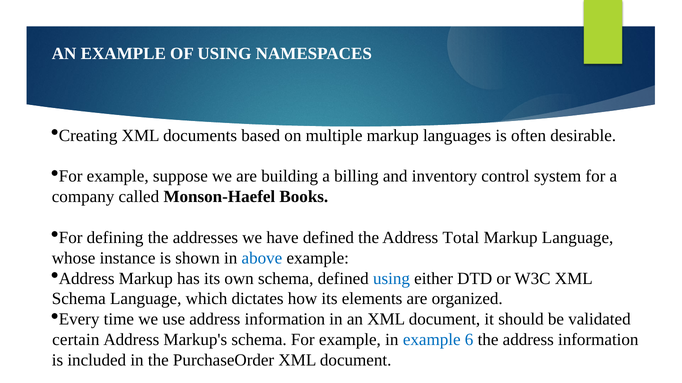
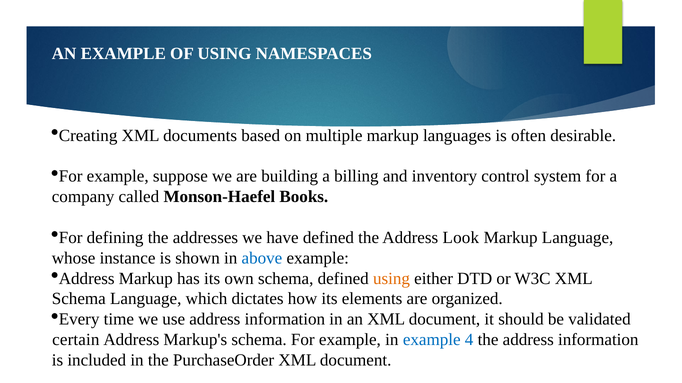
Total: Total -> Look (461, 238)
using colour: blue -> orange (391, 279)
6: 6 -> 4 (469, 340)
